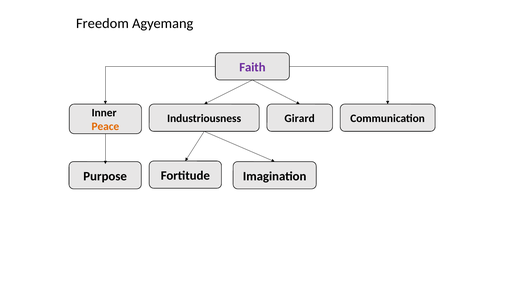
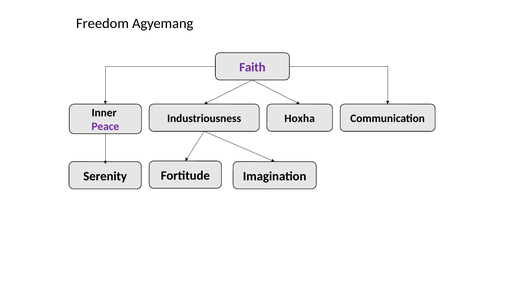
Girard: Girard -> Hoxha (300, 119)
Peace colour: orange -> purple (105, 127)
Purpose: Purpose -> Serenity (105, 176)
